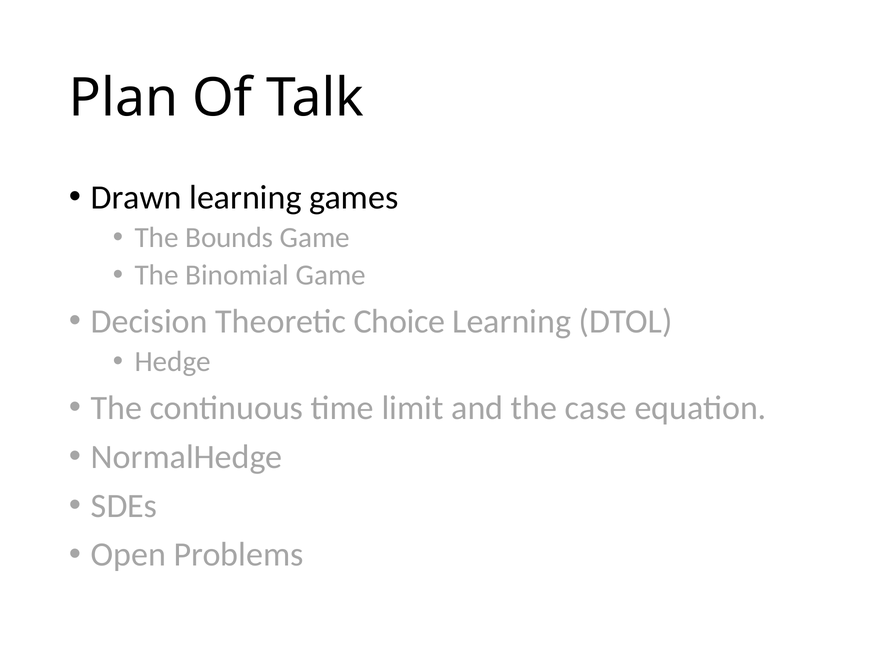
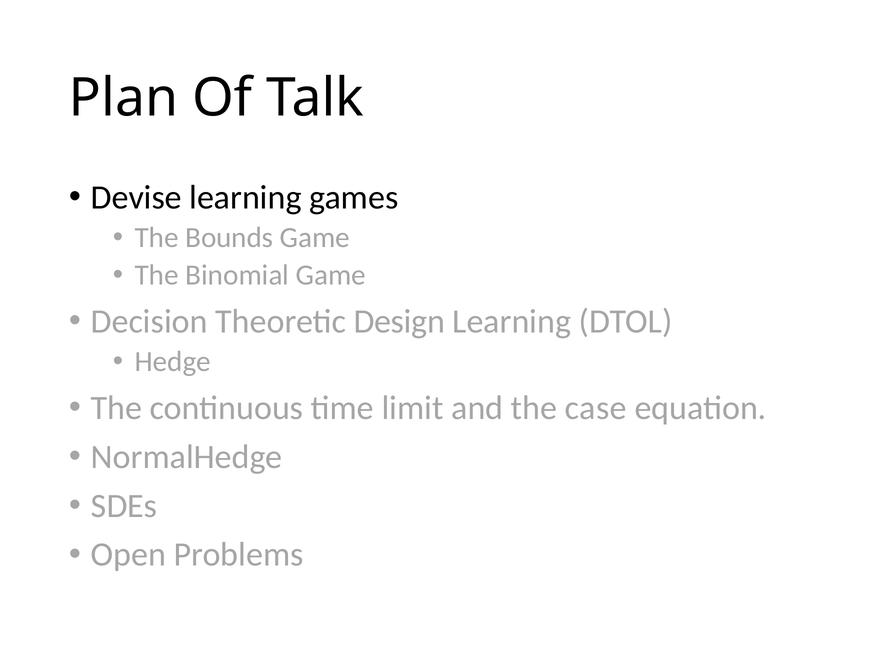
Drawn: Drawn -> Devise (136, 197)
Choice: Choice -> Design (399, 321)
